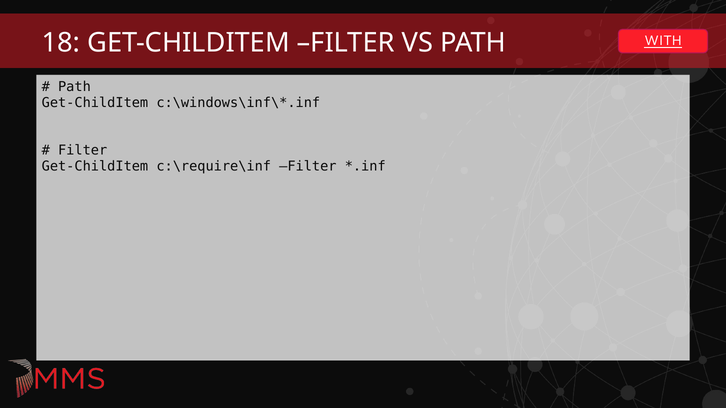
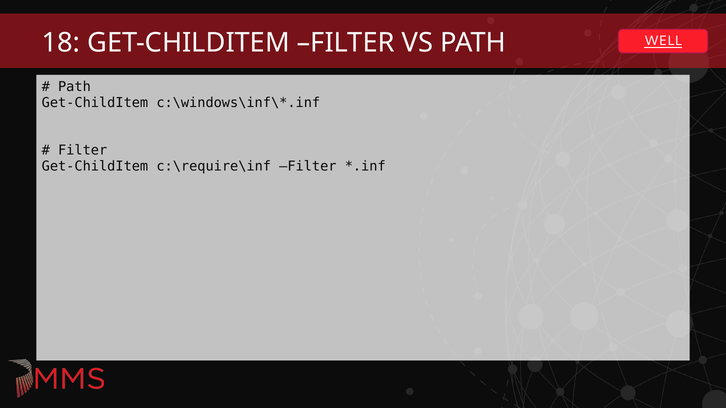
WITH: WITH -> WELL (663, 41)
